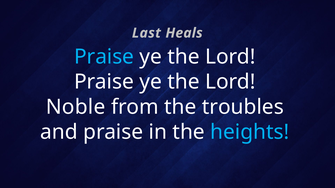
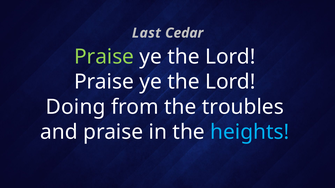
Heals: Heals -> Cedar (184, 33)
Praise colour: light blue -> light green (104, 57)
Noble: Noble -> Doing (76, 107)
